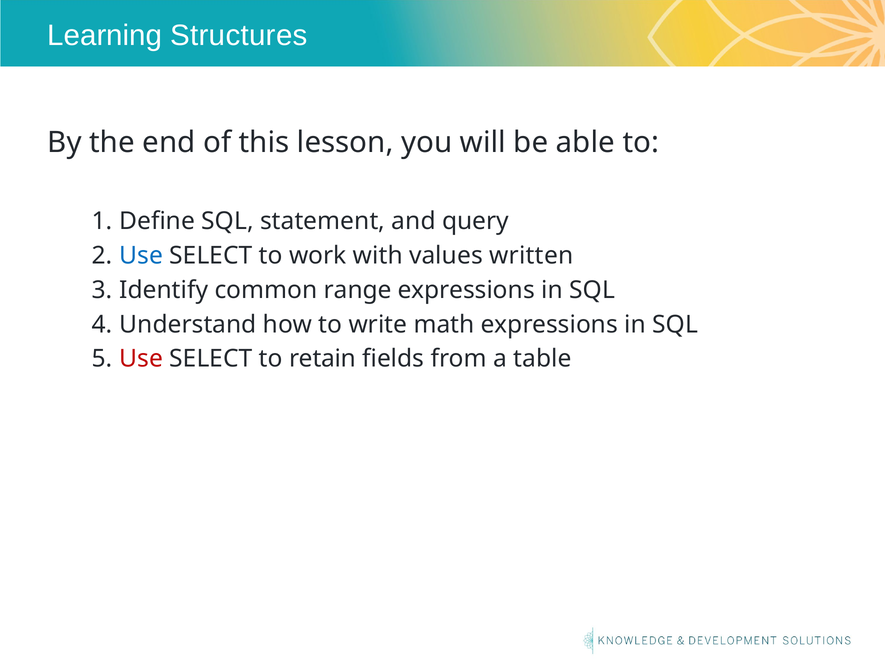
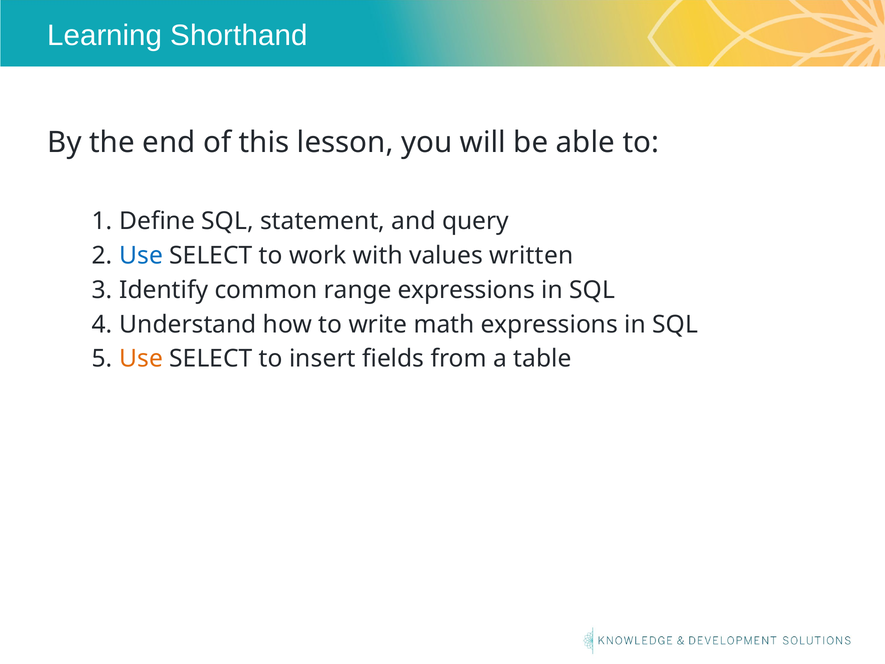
Structures: Structures -> Shorthand (239, 36)
Use colour: red -> orange (141, 359)
retain: retain -> insert (322, 359)
